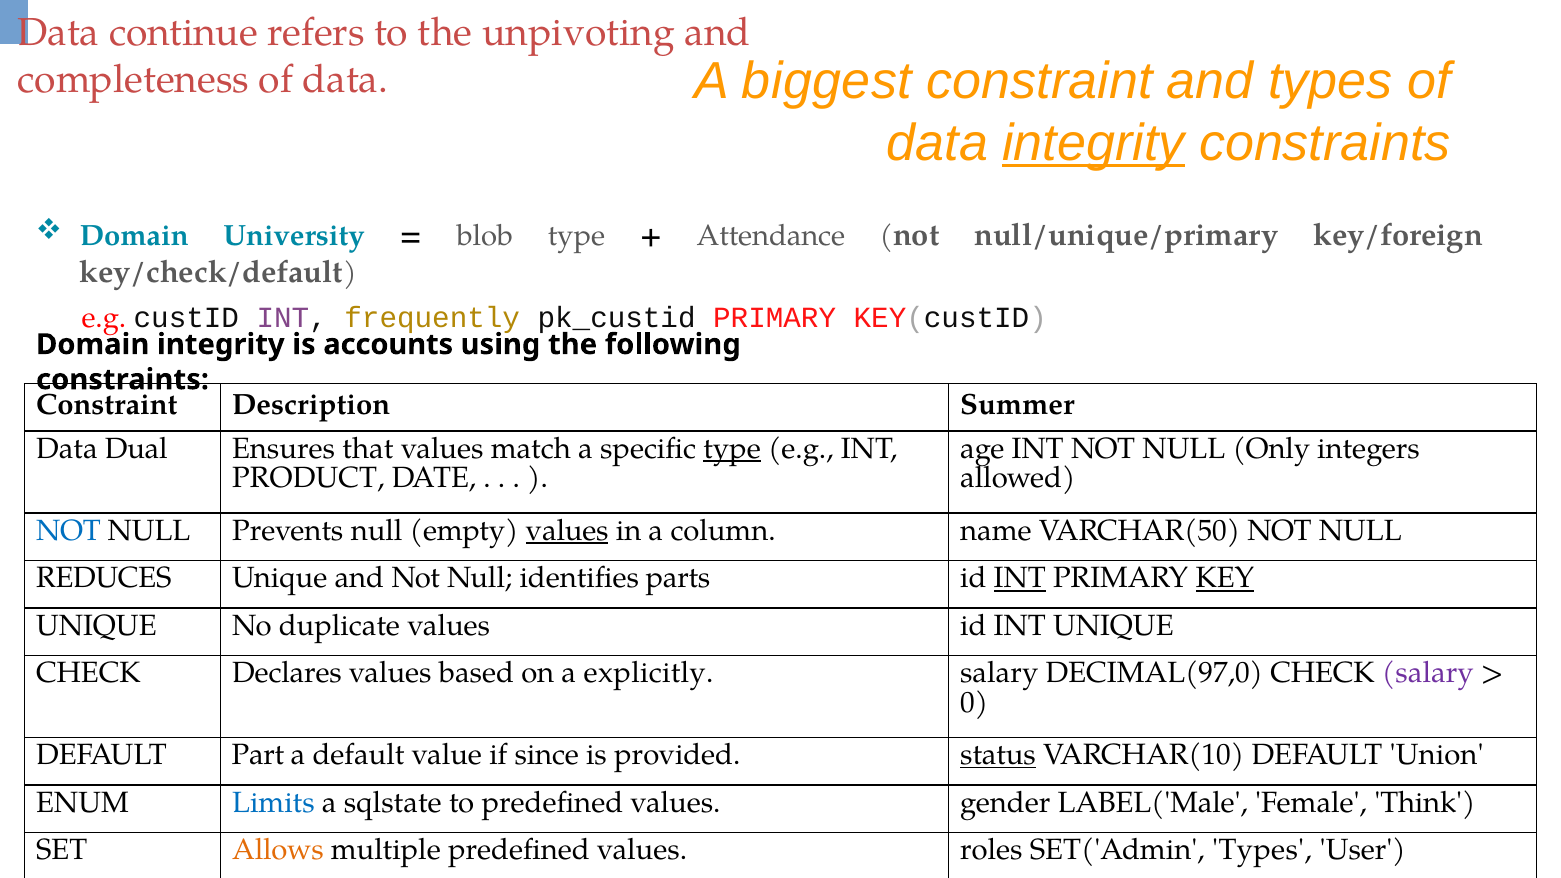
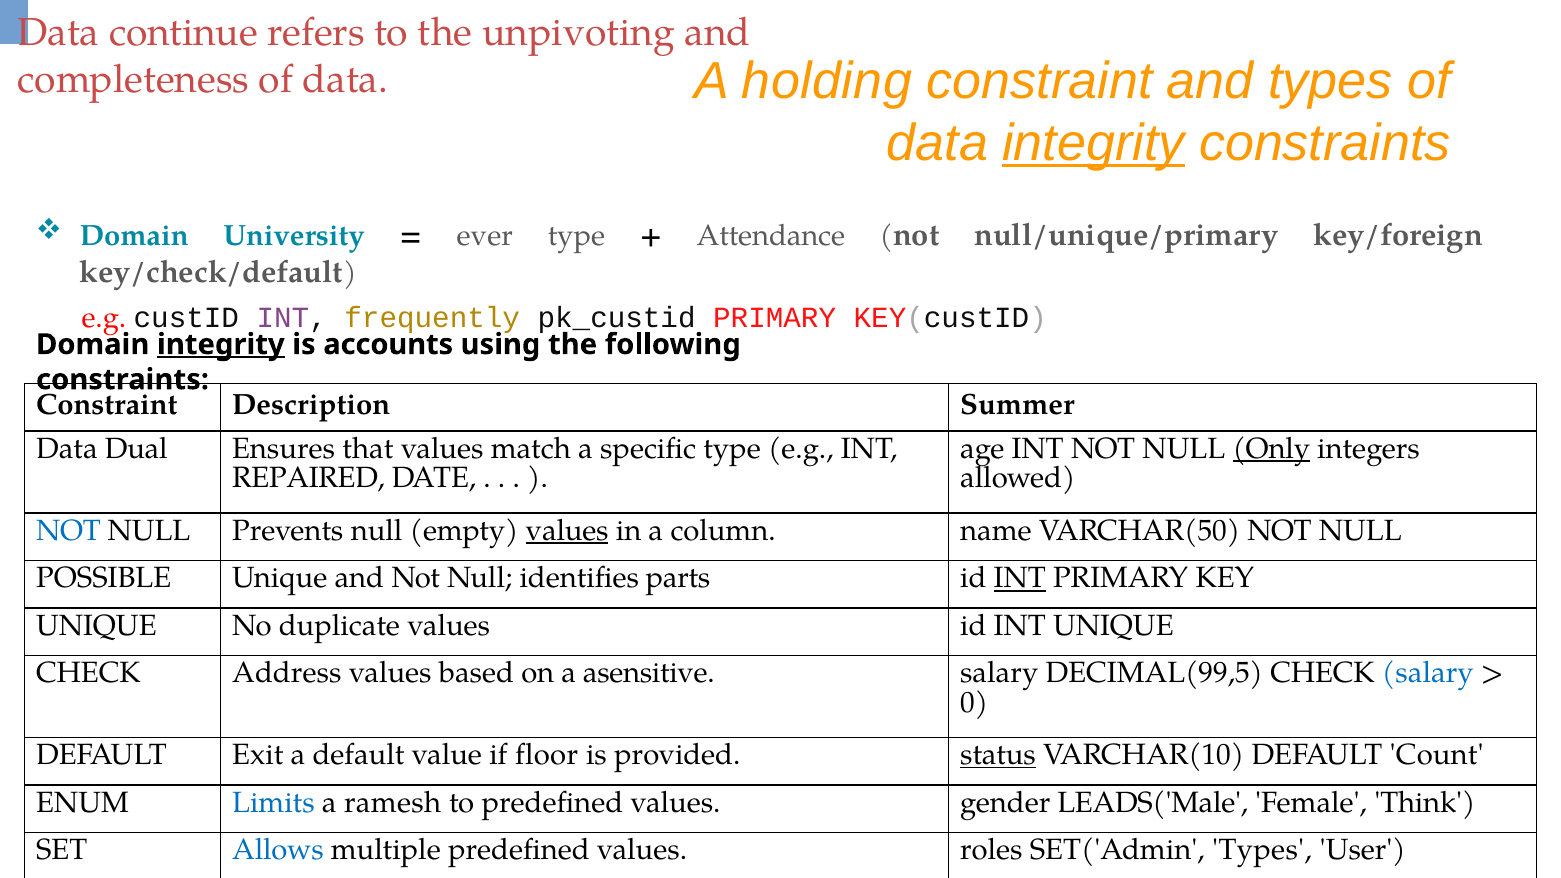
biggest: biggest -> holding (827, 81)
blob: blob -> ever (485, 236)
integrity underline: none -> present (221, 345)
type underline: present -> none (732, 449)
Only underline: none -> present (1271, 449)
PRODUCT: PRODUCT -> REPAIRED (309, 478)
REDUCES: REDUCES -> POSSIBLE (104, 578)
KEY underline: present -> none (1225, 578)
Declares: Declares -> Address (287, 673)
explicitly: explicitly -> asensitive (649, 673)
DECIMAL(97,0: DECIMAL(97,0 -> DECIMAL(99,5 (1154, 673)
salary colour: purple -> blue (1428, 673)
Part: Part -> Exit (258, 755)
since: since -> floor (547, 755)
Union: Union -> Count (1437, 755)
sqlstate: sqlstate -> ramesh (393, 803)
LABEL('Male: LABEL('Male -> LEADS('Male (1153, 803)
Allows colour: orange -> blue (278, 850)
